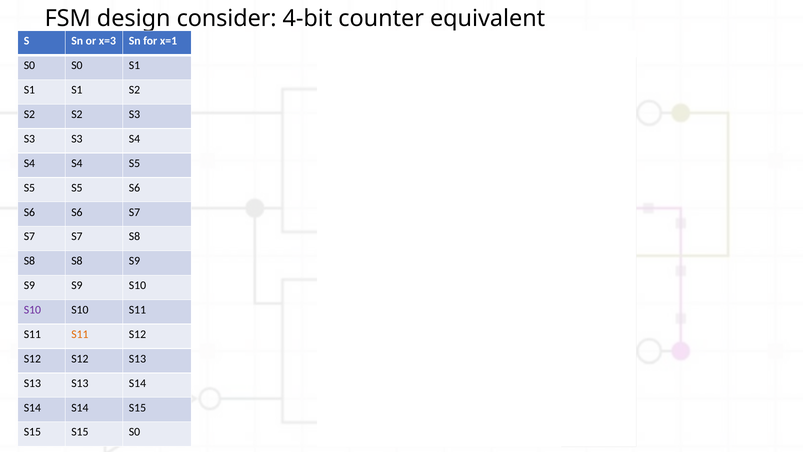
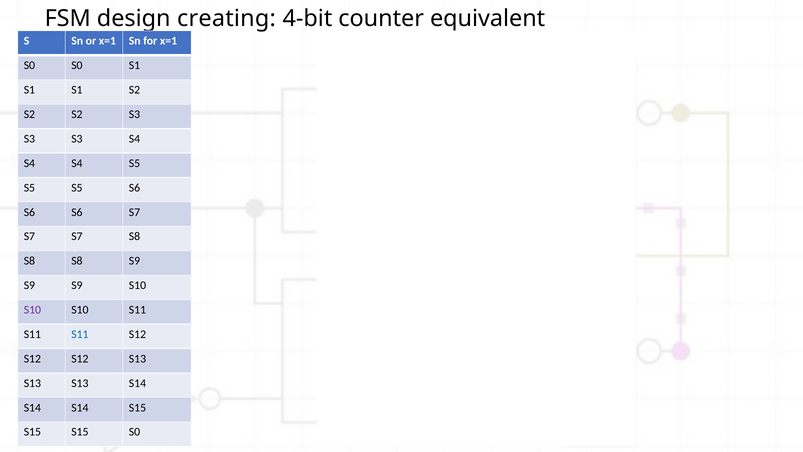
consider: consider -> creating (226, 19)
or x=3: x=3 -> x=1 (107, 41)
S11 colour: orange -> blue (80, 334)
